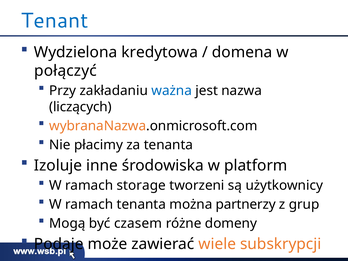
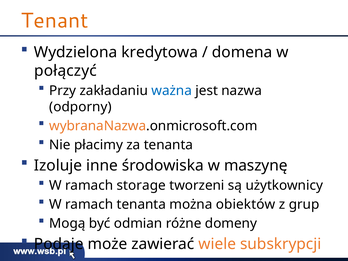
Tenant colour: blue -> orange (55, 21)
liczących: liczących -> odporny (80, 107)
platform: platform -> maszynę (256, 166)
partnerzy: partnerzy -> obiektów (246, 204)
czasem: czasem -> odmian (138, 223)
